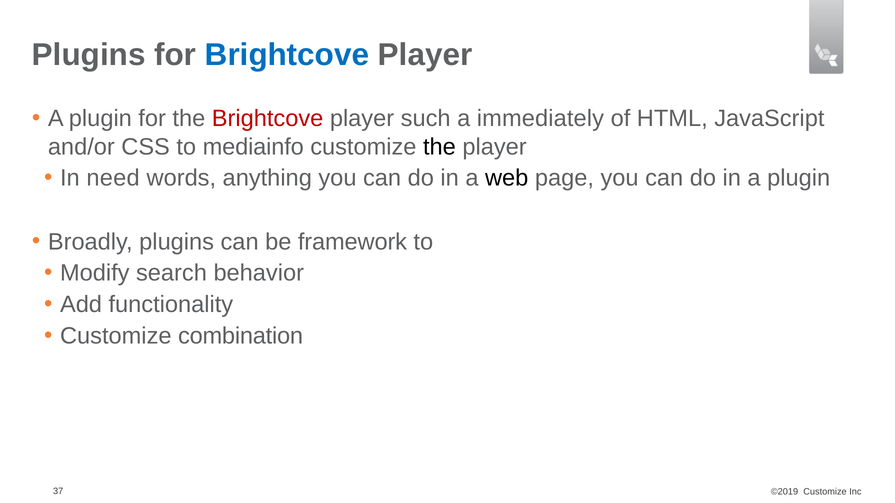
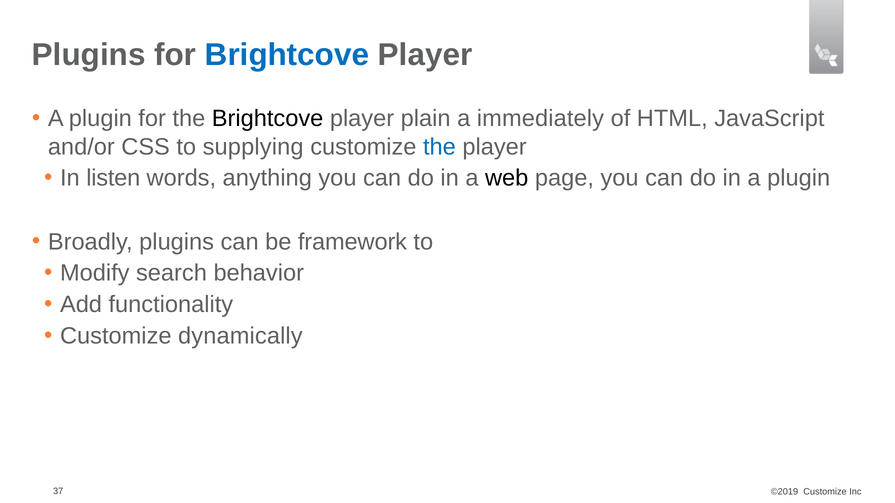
Brightcove colour: red -> black (268, 119)
such: such -> plain (426, 119)
mediainfo: mediainfo -> supplying (253, 147)
the colour: black -> blue (439, 147)
need: need -> listen (113, 178)
combination: combination -> dynamically (240, 336)
